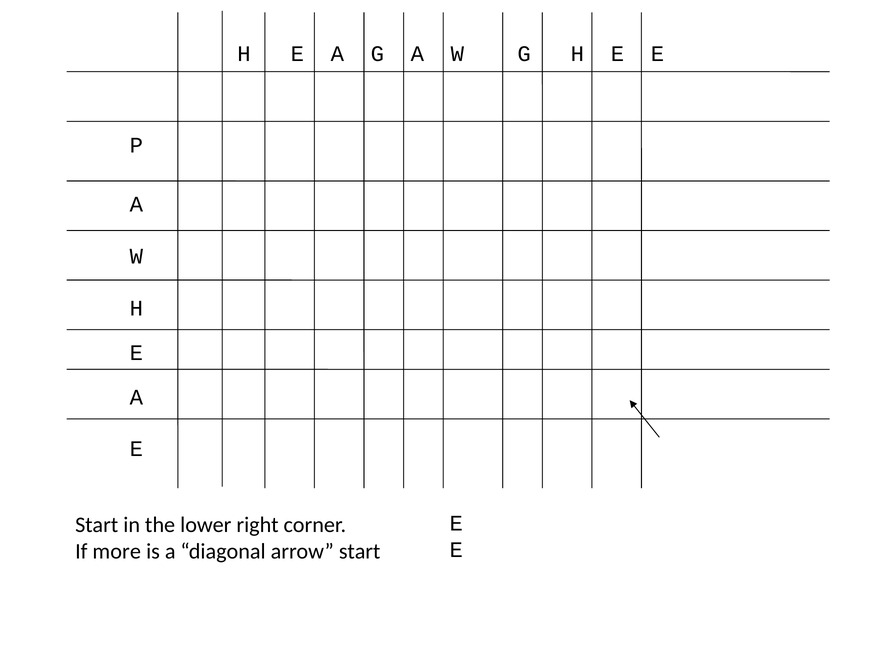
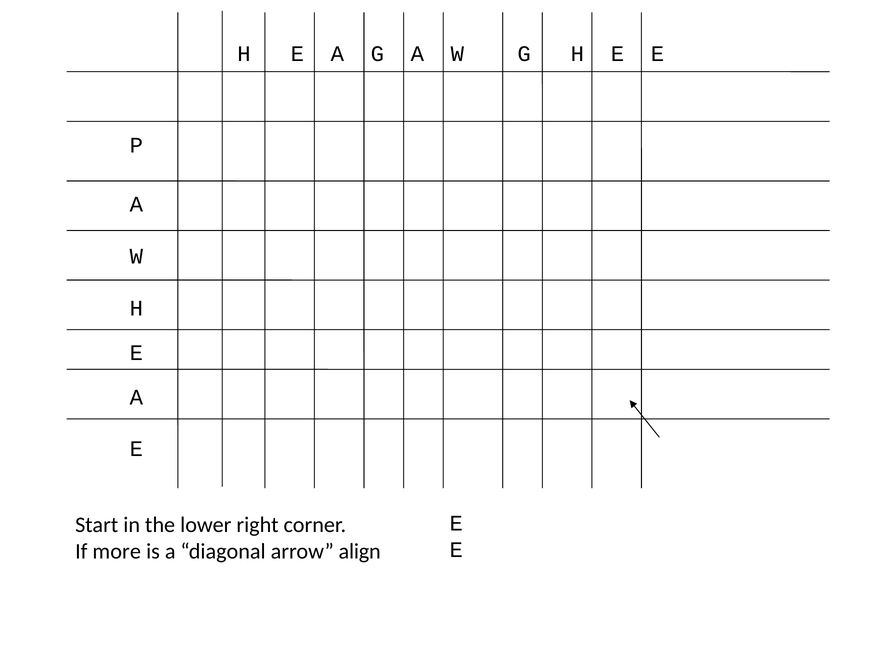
arrow start: start -> align (360, 551)
